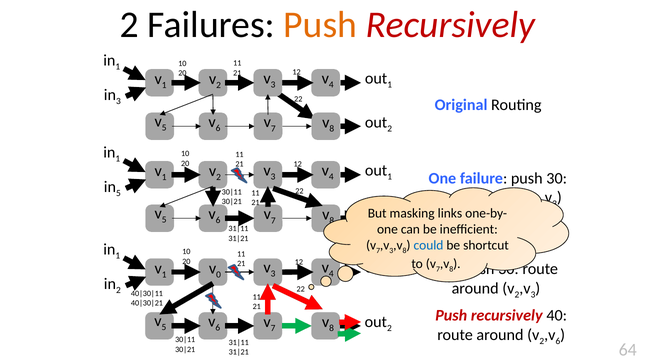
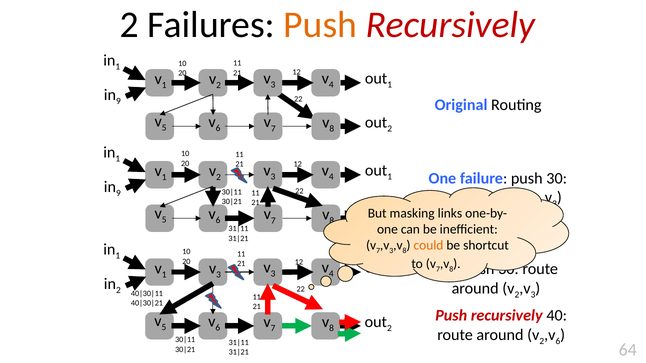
3: 3 -> 9 (118, 101)
5: 5 -> 9 (118, 193)
could colour: blue -> orange (428, 246)
0: 0 -> 3 (219, 275)
